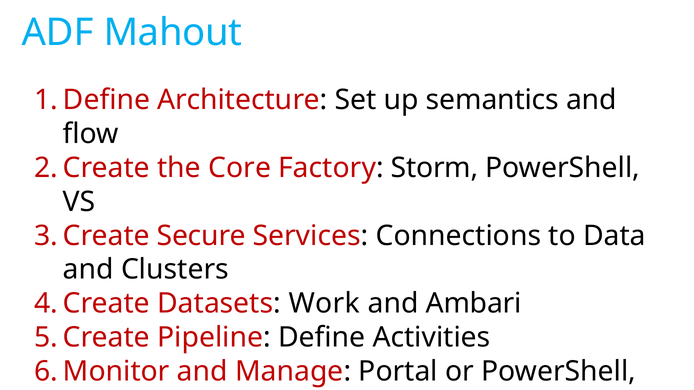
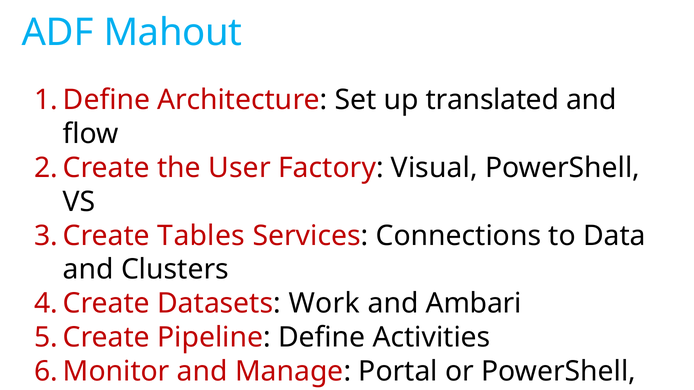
semantics: semantics -> translated (492, 100)
Core: Core -> User (240, 168)
Storm: Storm -> Visual (434, 168)
Secure: Secure -> Tables (201, 236)
